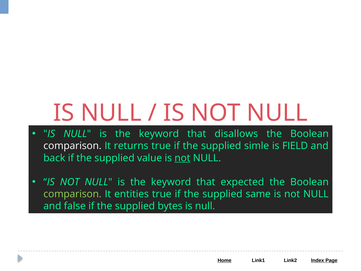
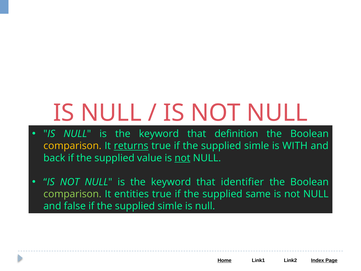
disallows: disallows -> definition (236, 134)
comparison colour: white -> yellow (72, 146)
returns underline: none -> present (131, 146)
FIELD: FIELD -> WITH (295, 146)
expected: expected -> identifier (242, 182)
bytes: bytes -> simle (170, 206)
